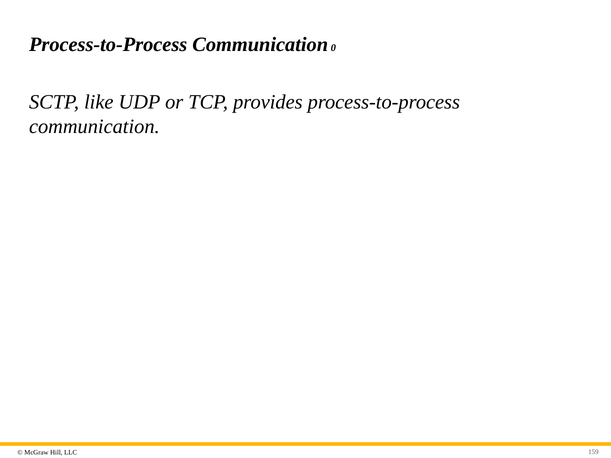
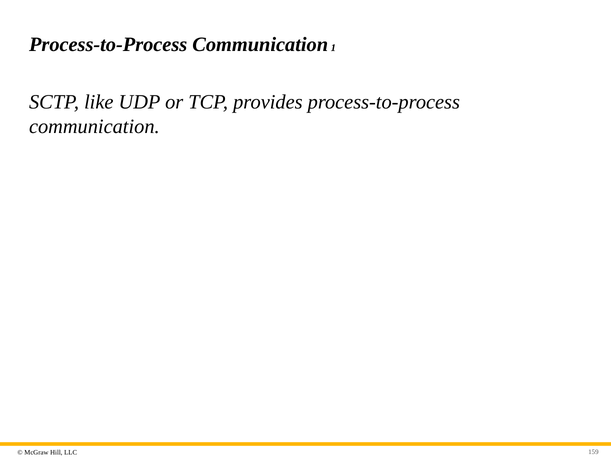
0: 0 -> 1 (333, 48)
